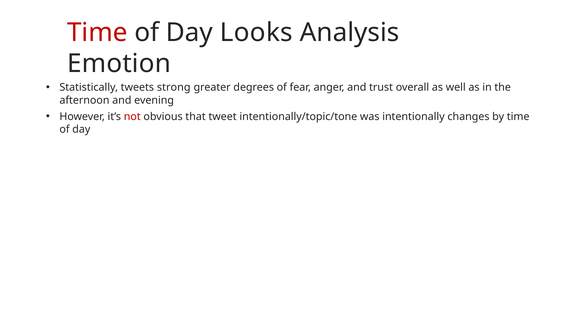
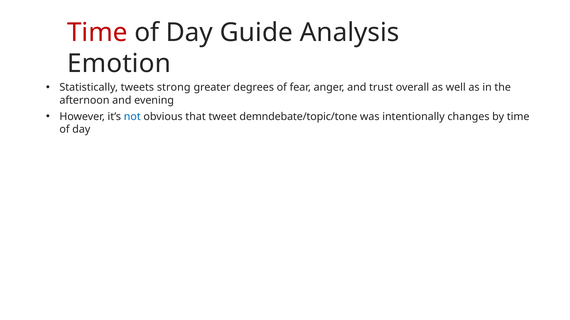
Looks: Looks -> Guide (256, 33)
not colour: red -> blue (132, 117)
intentionally/topic/tone: intentionally/topic/tone -> demndebate/topic/tone (298, 117)
